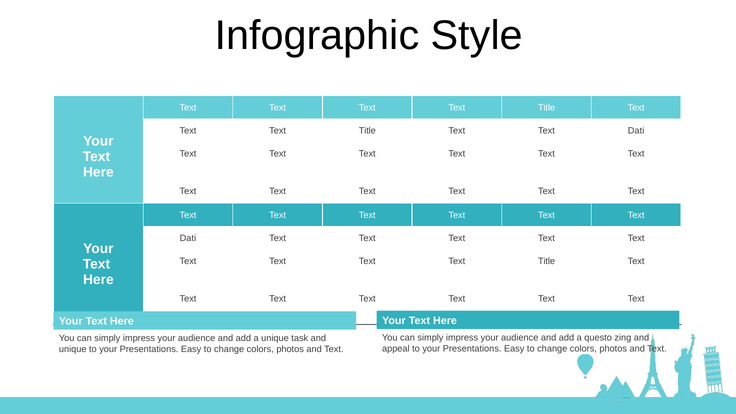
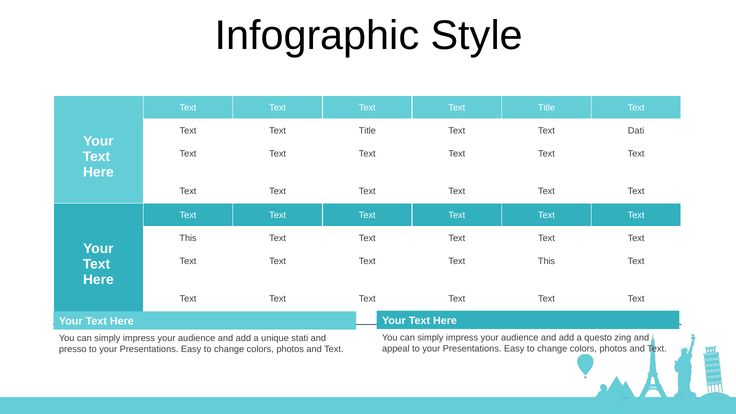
Dati: Dati -> This (188, 238)
Title: Title -> This (547, 261)
task: task -> stati (300, 338)
unique: unique -> presso (73, 349)
